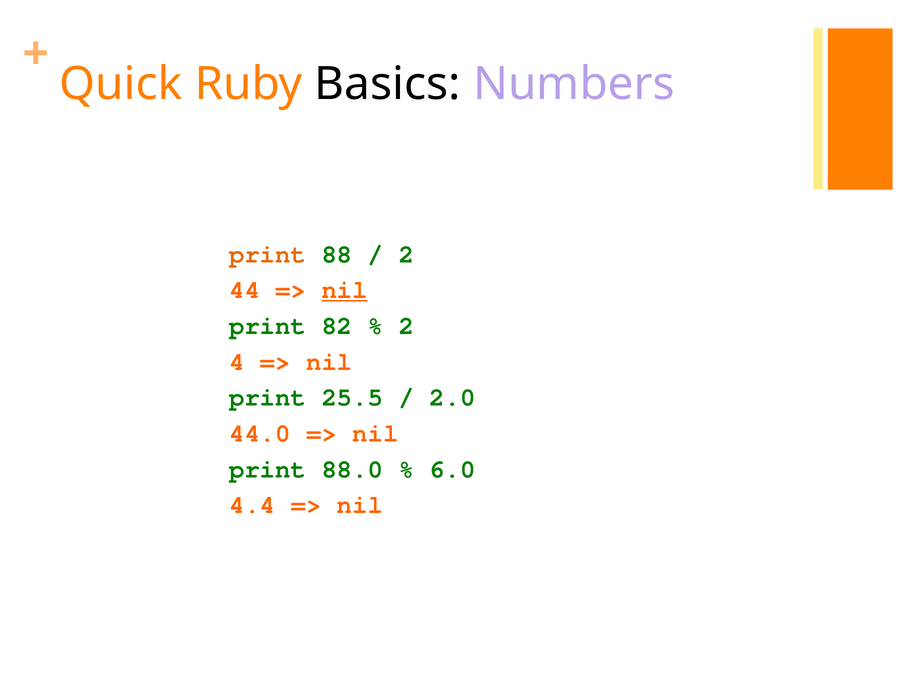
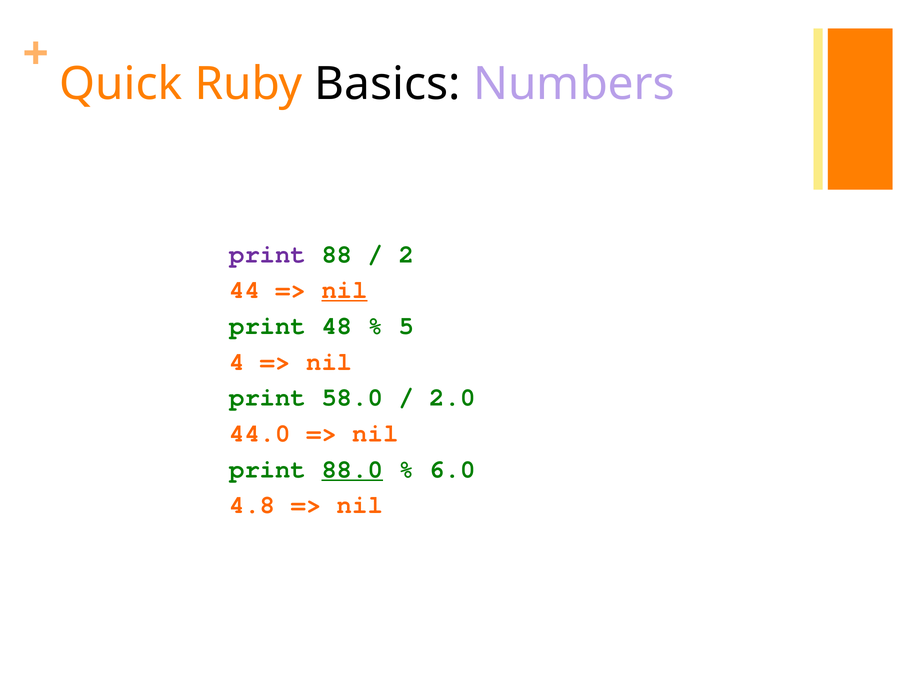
print colour: orange -> purple (268, 254)
82: 82 -> 48 (337, 326)
2: 2 -> 5 (406, 326)
25.5: 25.5 -> 58.0 (352, 398)
88.0 underline: none -> present (352, 469)
4.4: 4.4 -> 4.8 (252, 505)
